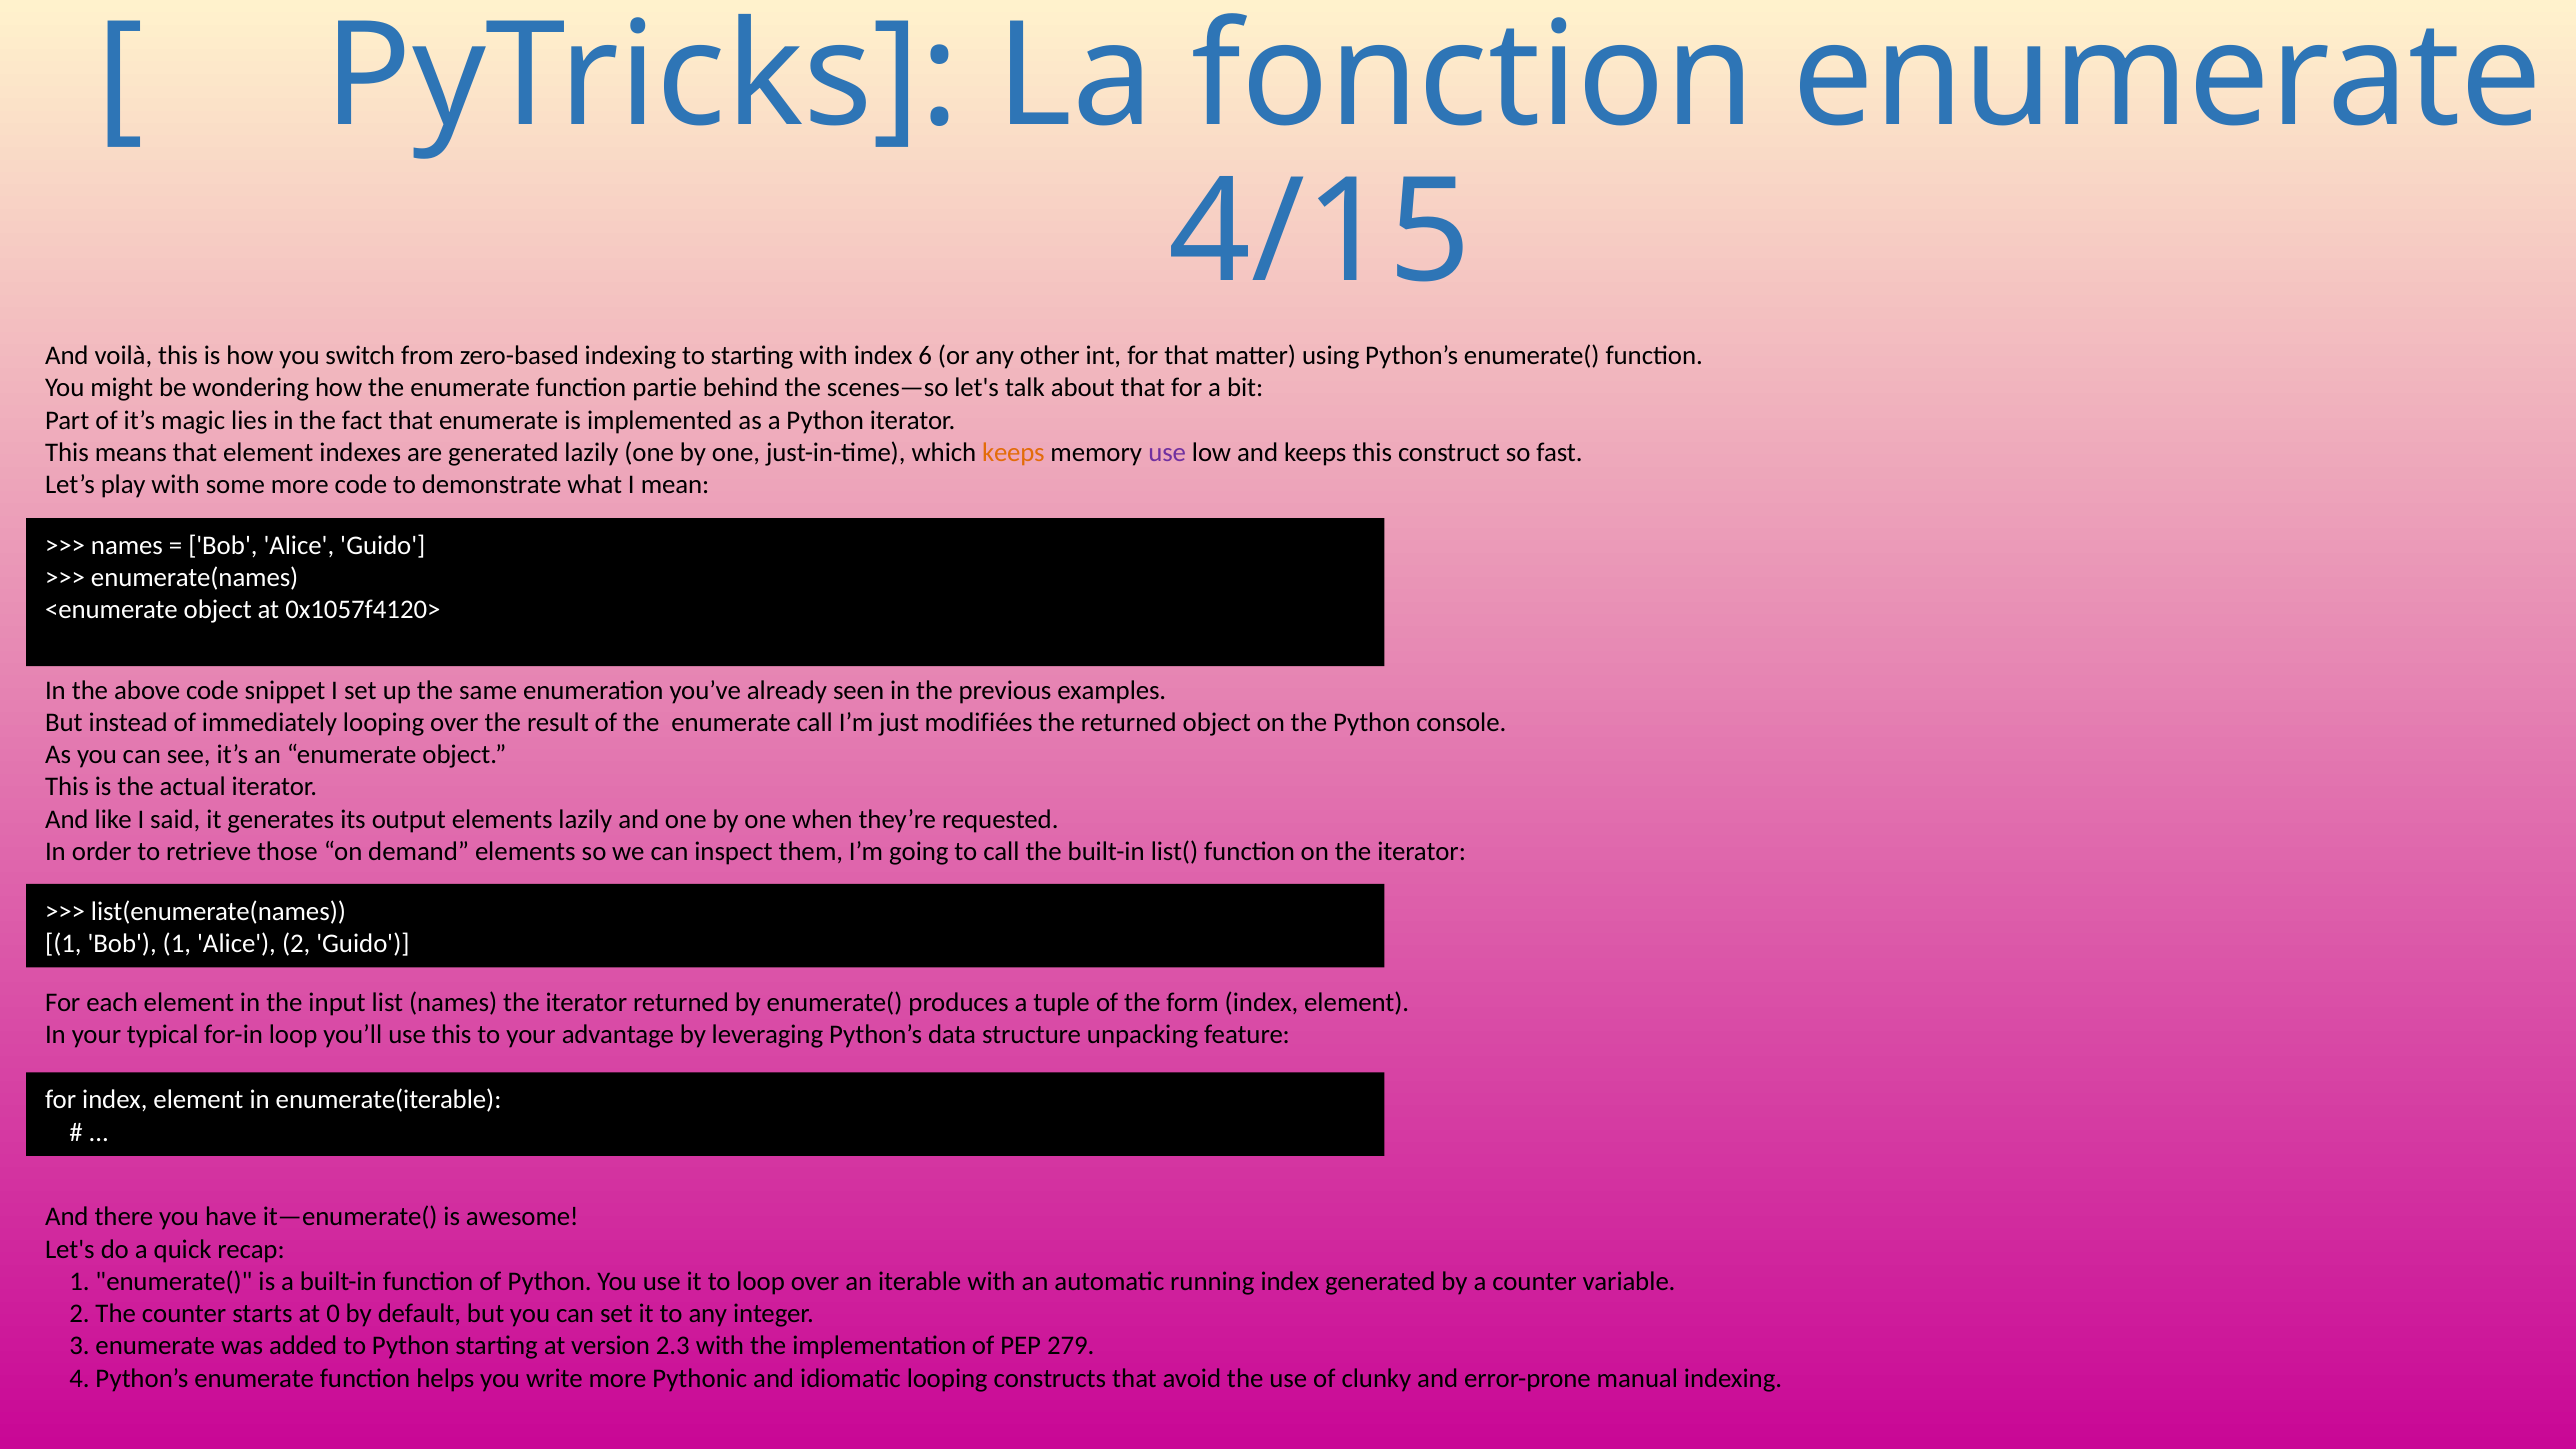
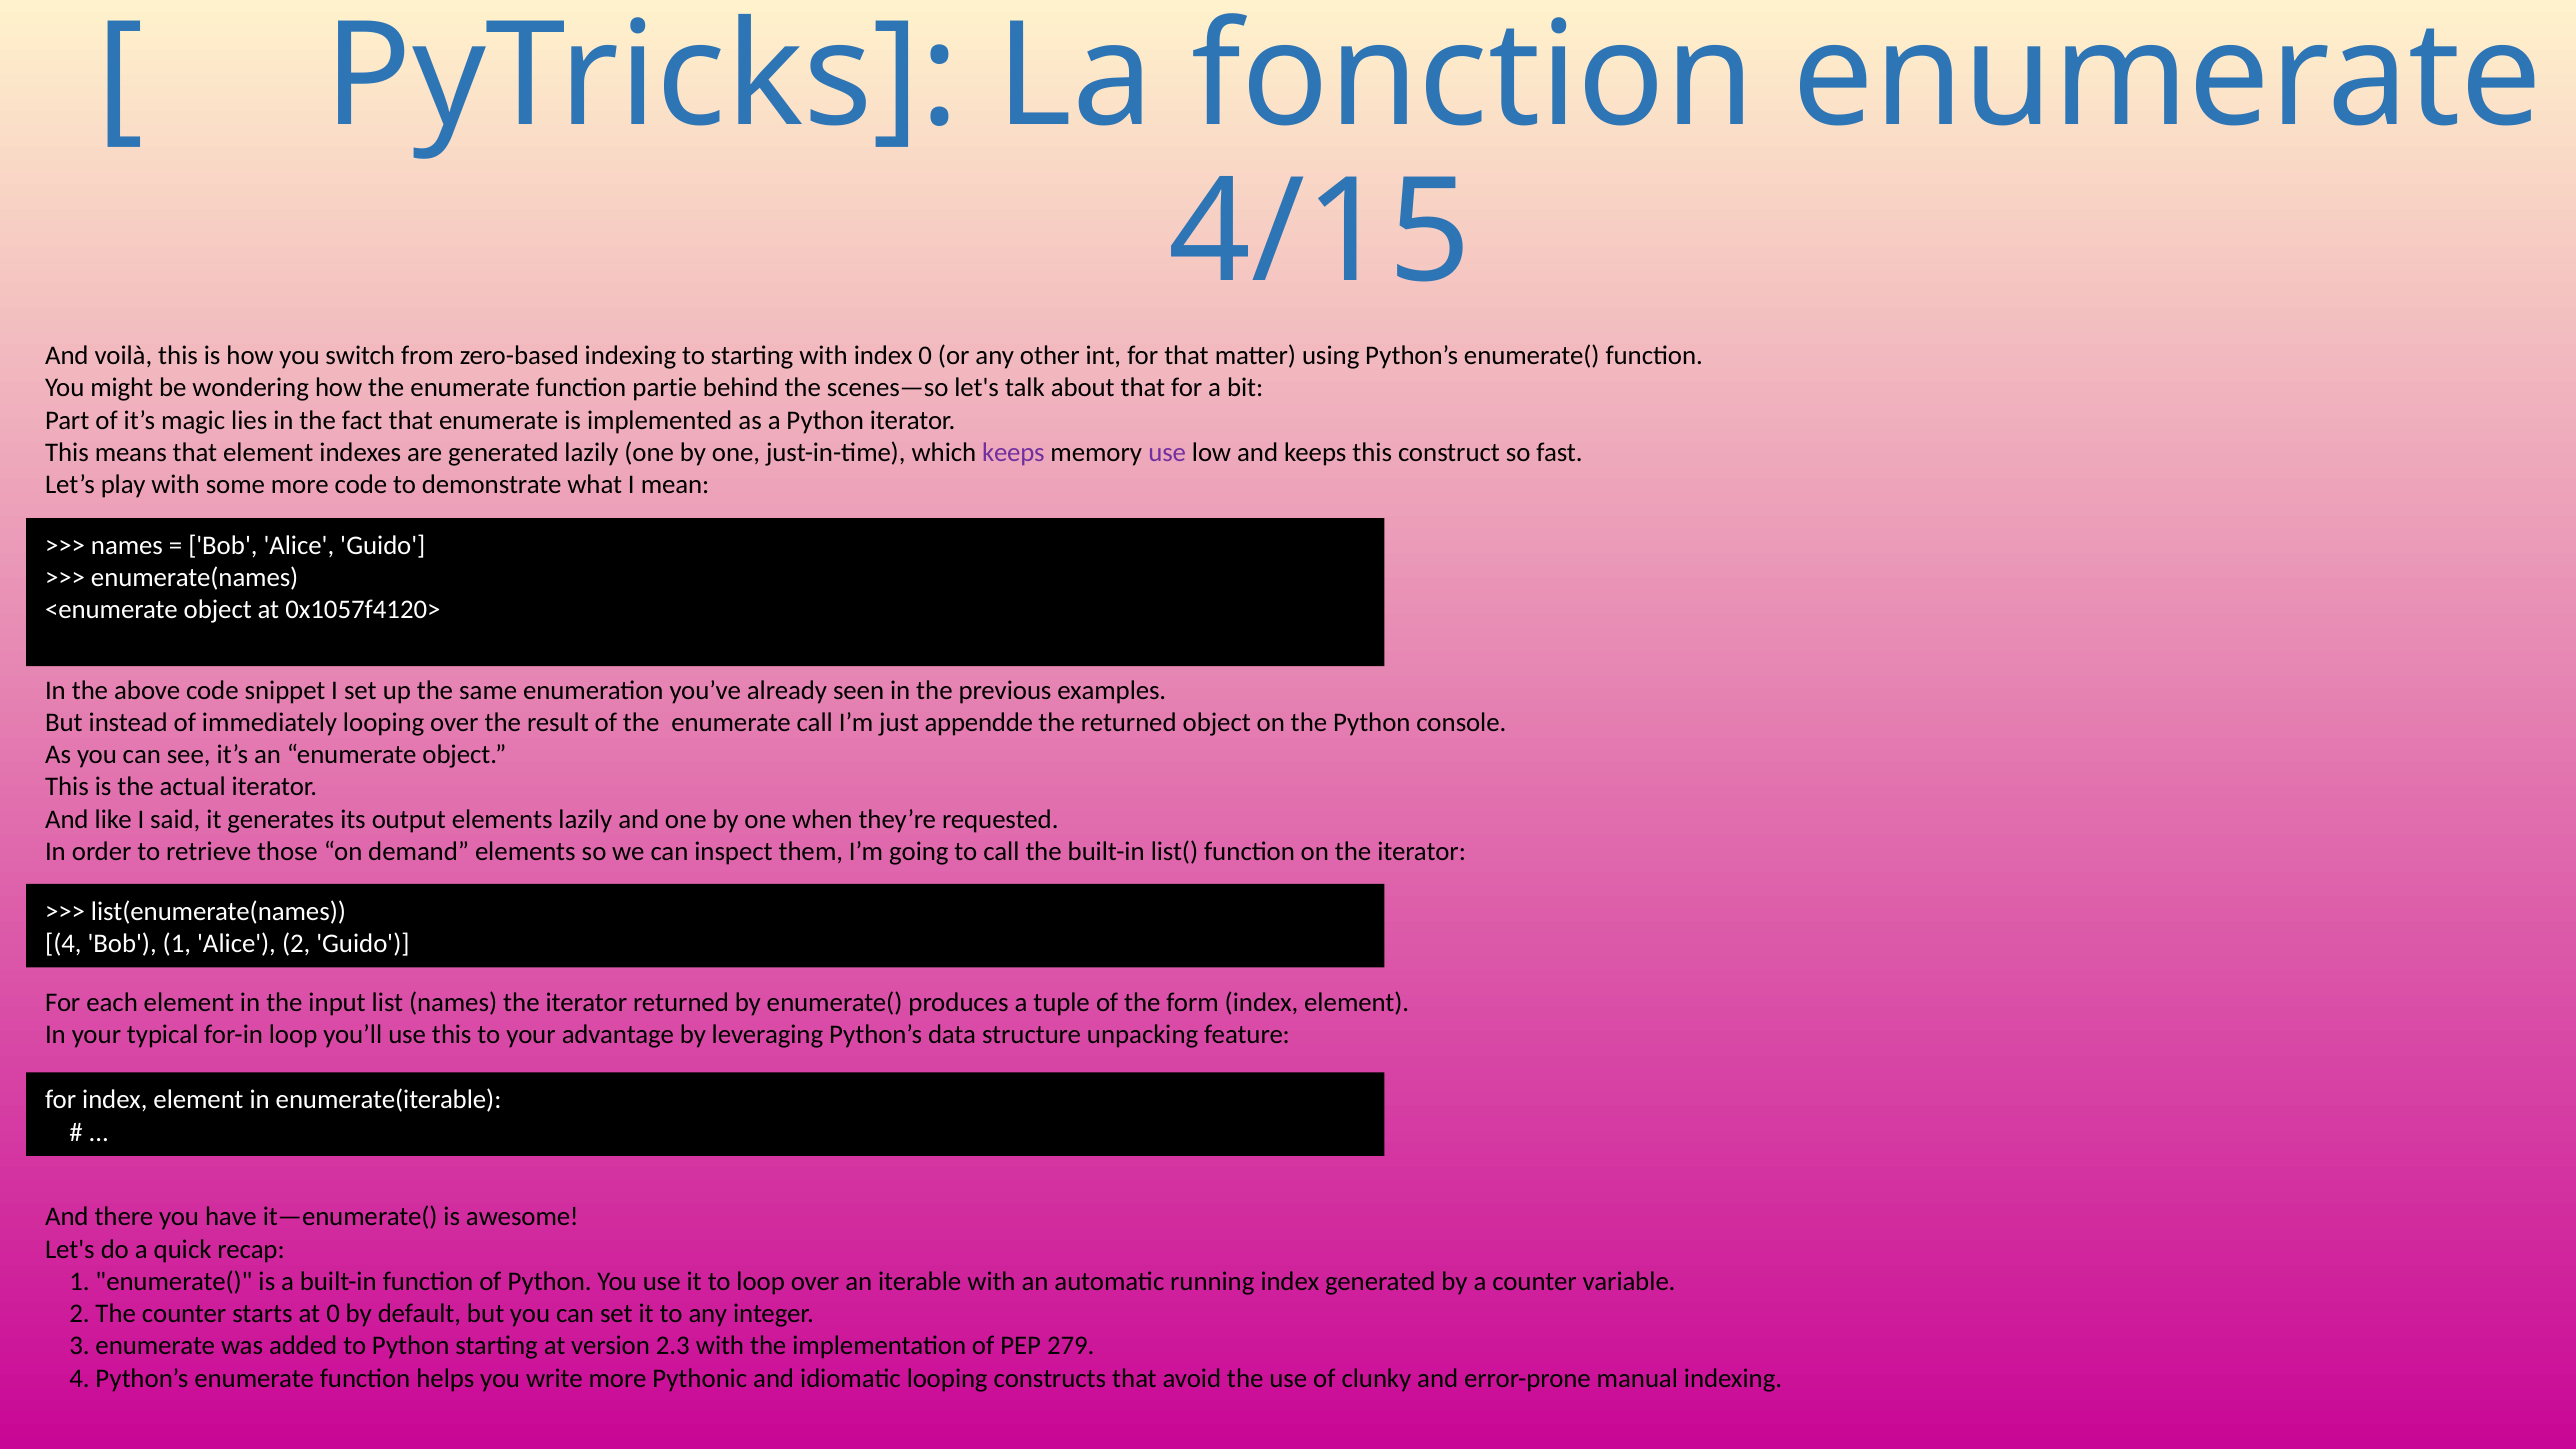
index 6: 6 -> 0 (925, 356)
keeps colour: orange -> purple (1013, 453)
modifiées: modifiées -> appendde (979, 723)
1: 1 -> 4 (63, 944)
